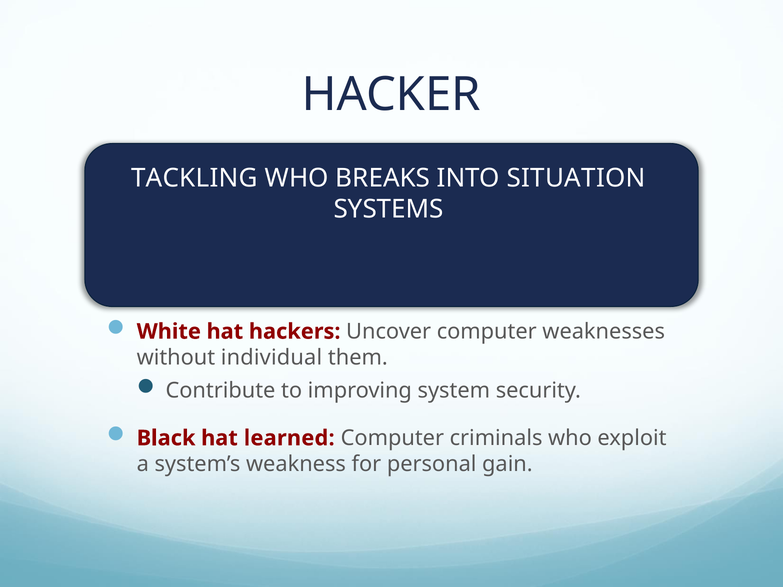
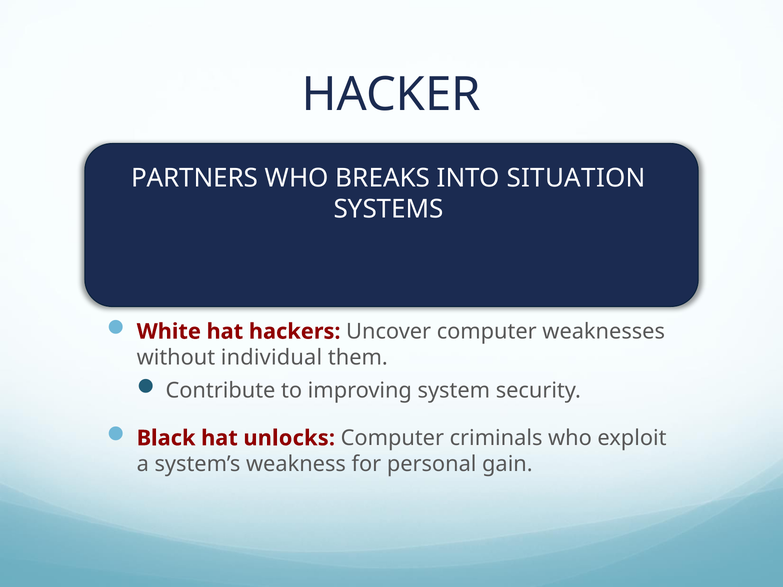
TACKLING: TACKLING -> PARTNERS (195, 178)
learned: learned -> unlocks (289, 438)
